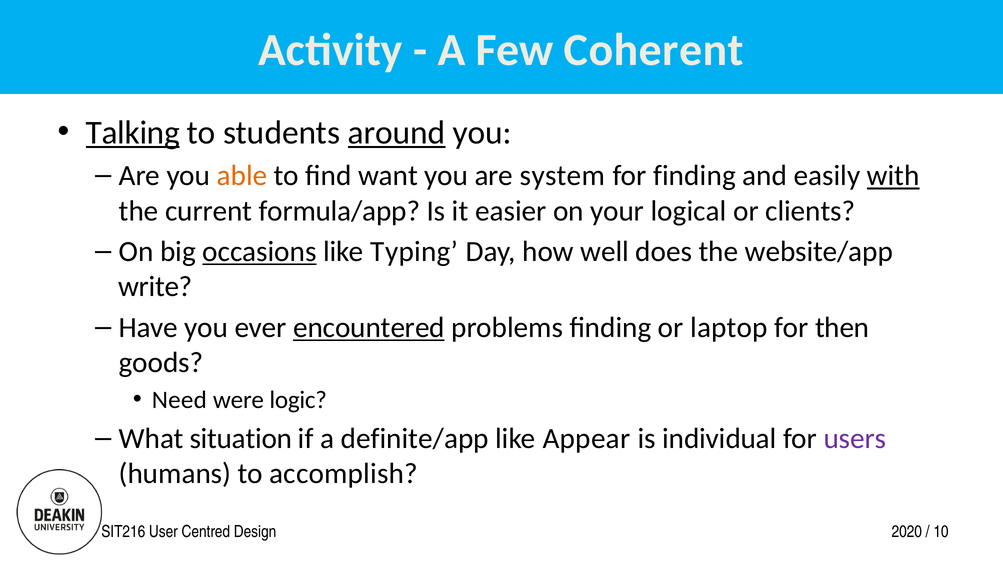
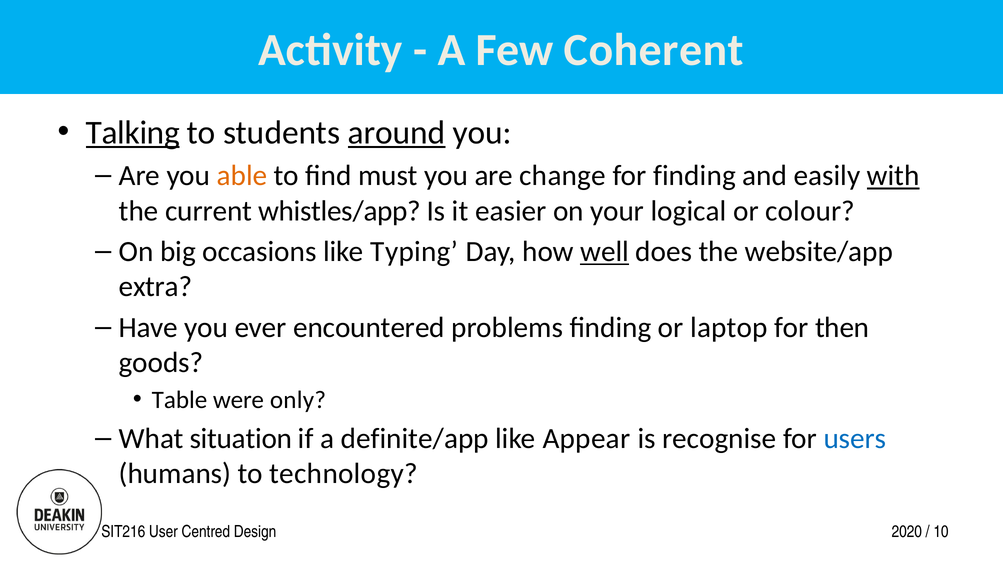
want: want -> must (388, 176)
system: system -> change (563, 176)
formula/app: formula/app -> whistles/app (339, 211)
clients: clients -> colour (810, 211)
occasions underline: present -> none (259, 252)
well underline: none -> present (605, 252)
write: write -> extra (155, 287)
encountered underline: present -> none (369, 328)
Need: Need -> Table (179, 400)
logic: logic -> only (298, 400)
individual: individual -> recognise (719, 439)
users colour: purple -> blue (855, 439)
accomplish: accomplish -> technology (344, 474)
